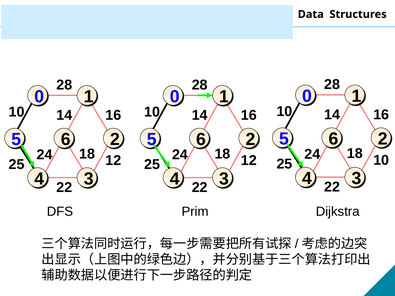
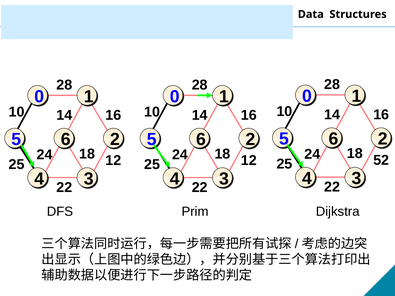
18 10: 10 -> 52 (381, 160)
